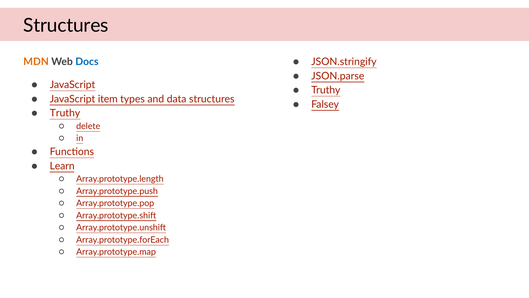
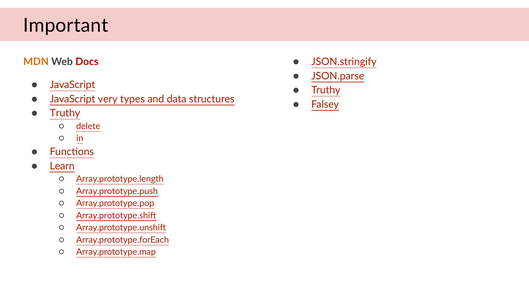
Structures: Structures -> Important (66, 26)
Docs colour: blue -> red (87, 62)
item: item -> very (108, 99)
